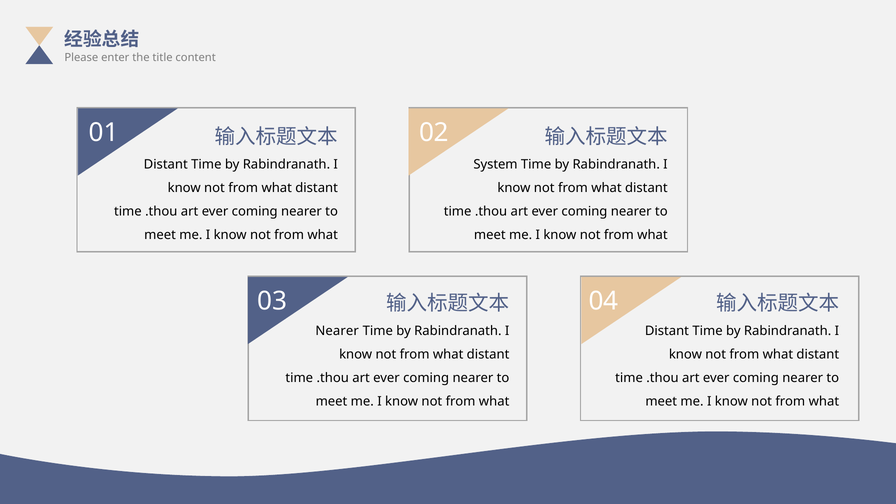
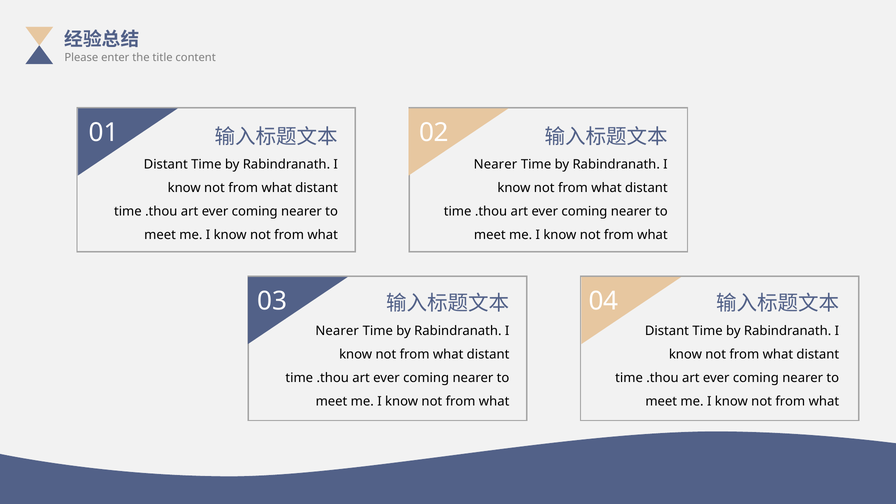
System: System -> Nearer (495, 164)
